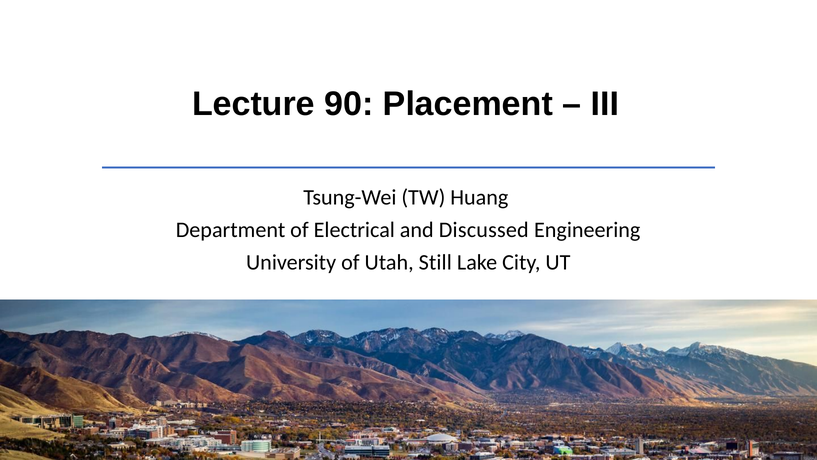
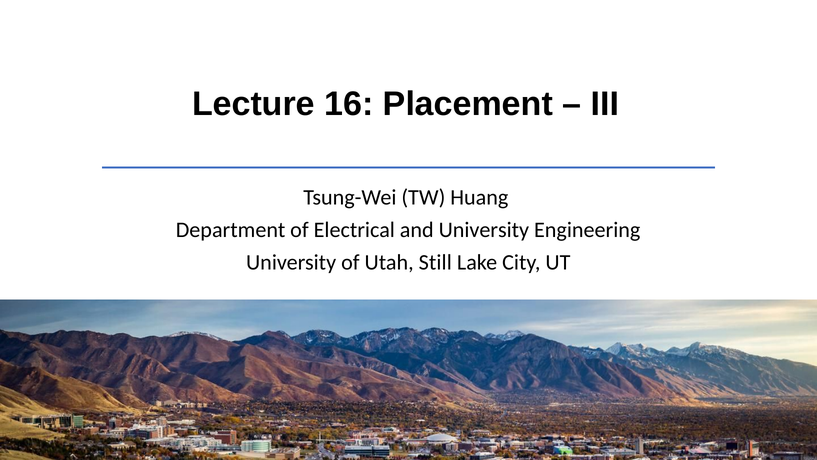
90: 90 -> 16 (349, 104)
and Discussed: Discussed -> University (484, 230)
